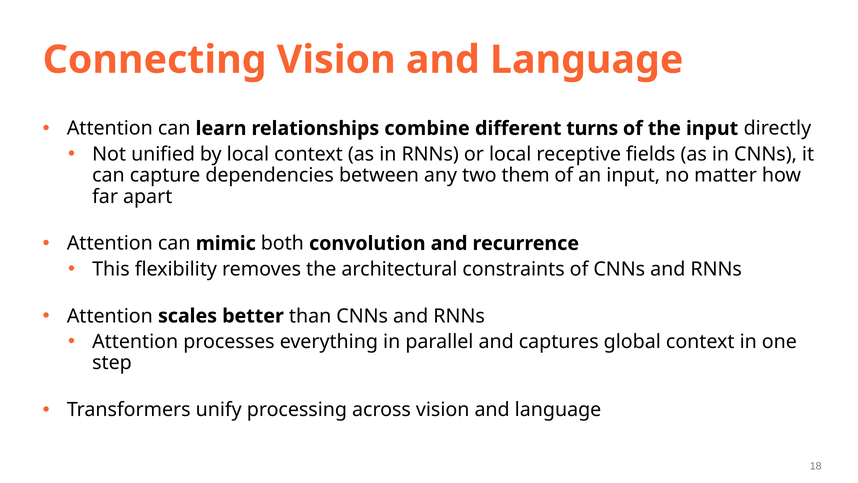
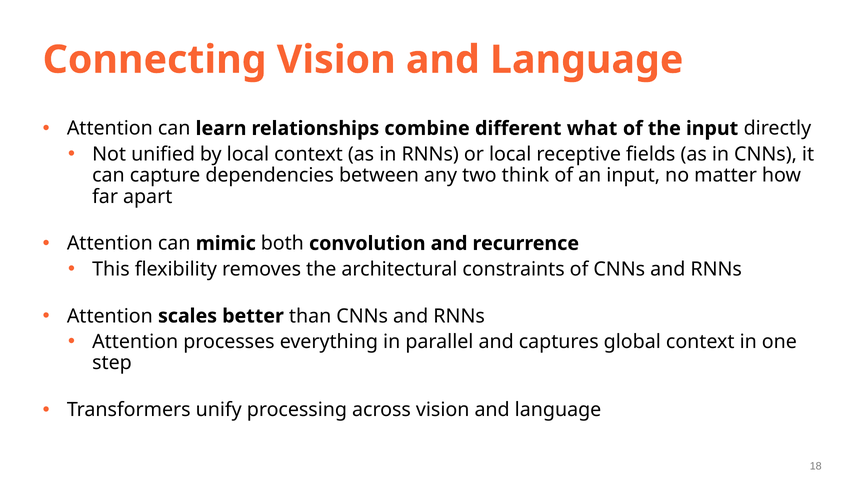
turns: turns -> what (592, 128)
them: them -> think (525, 175)
